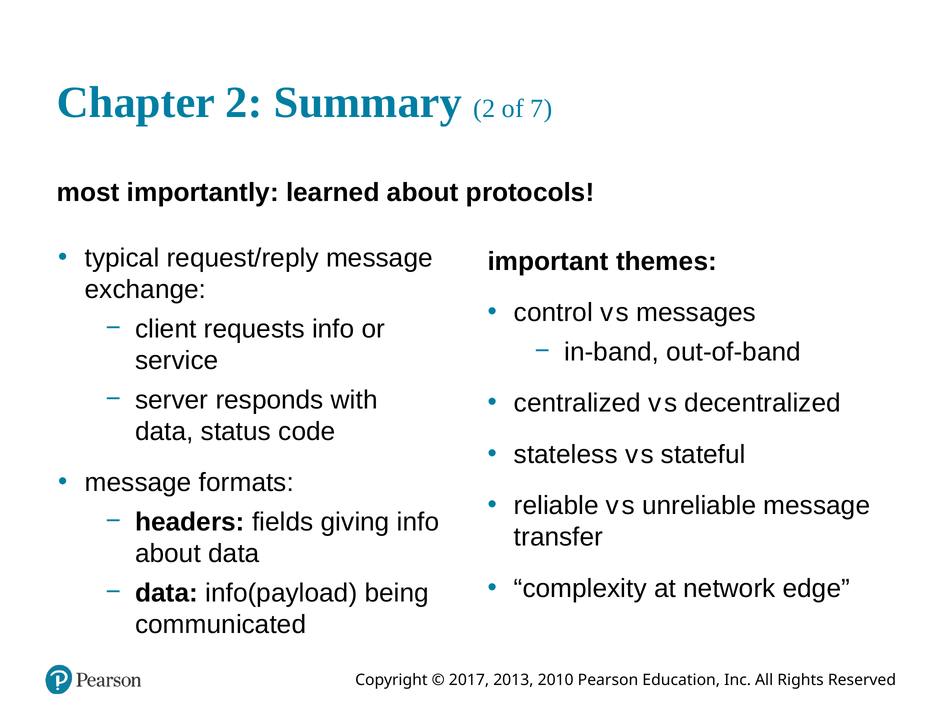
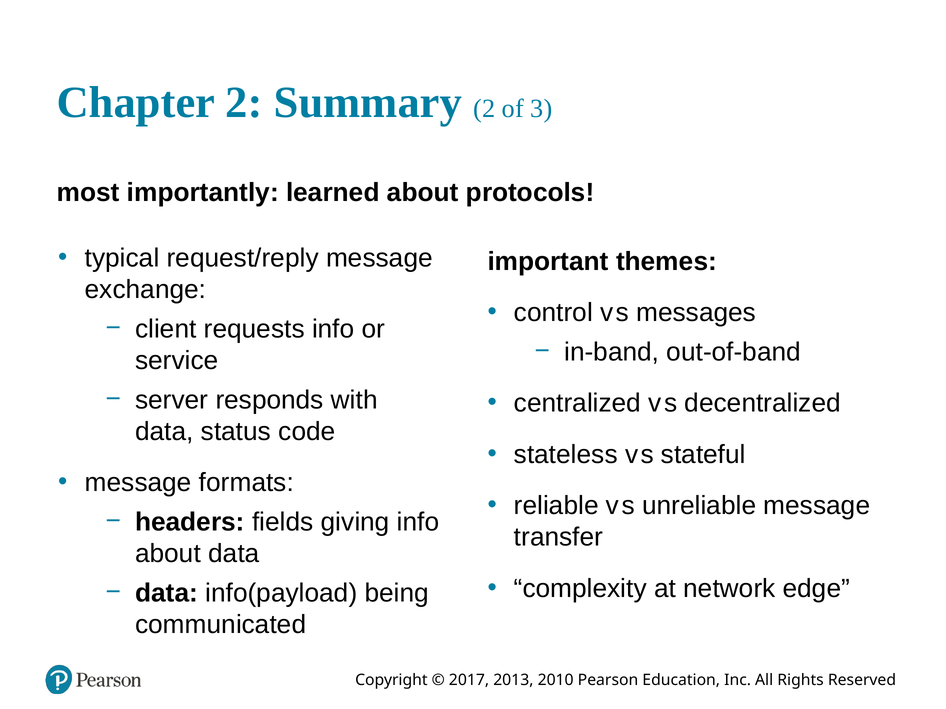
7: 7 -> 3 (541, 109)
